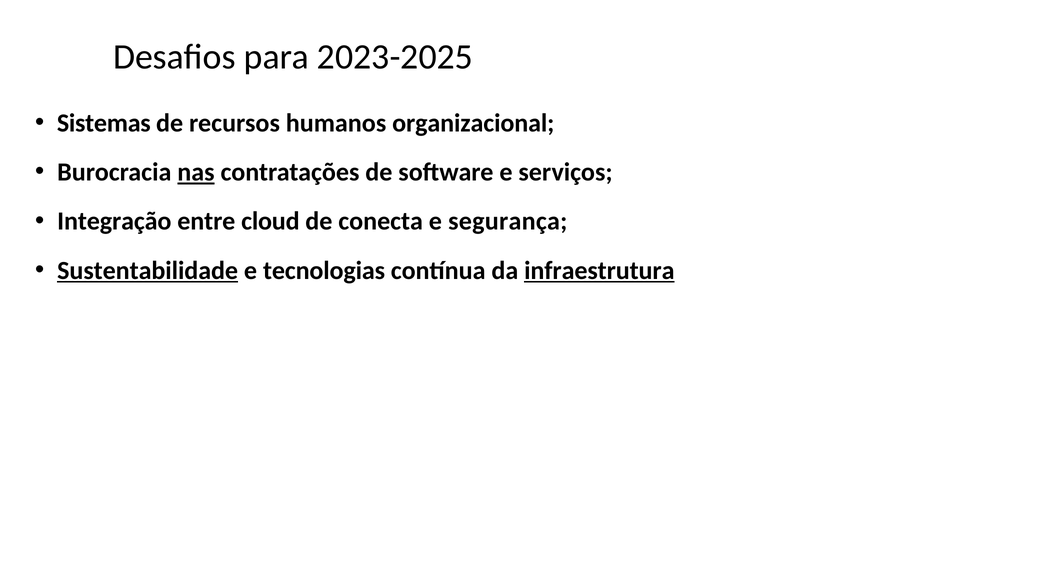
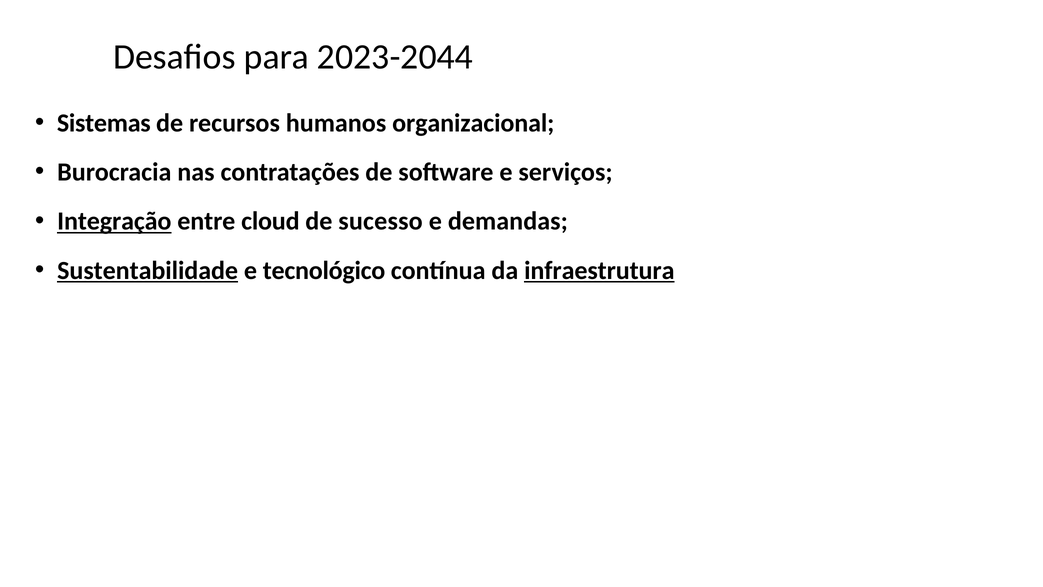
2023-2025: 2023-2025 -> 2023-2044 (395, 57)
nas underline: present -> none (196, 172)
Integração underline: none -> present (114, 221)
conecta: conecta -> sucesso (381, 221)
segurança: segurança -> demandas (508, 221)
tecnologias: tecnologias -> tecnológico (324, 270)
